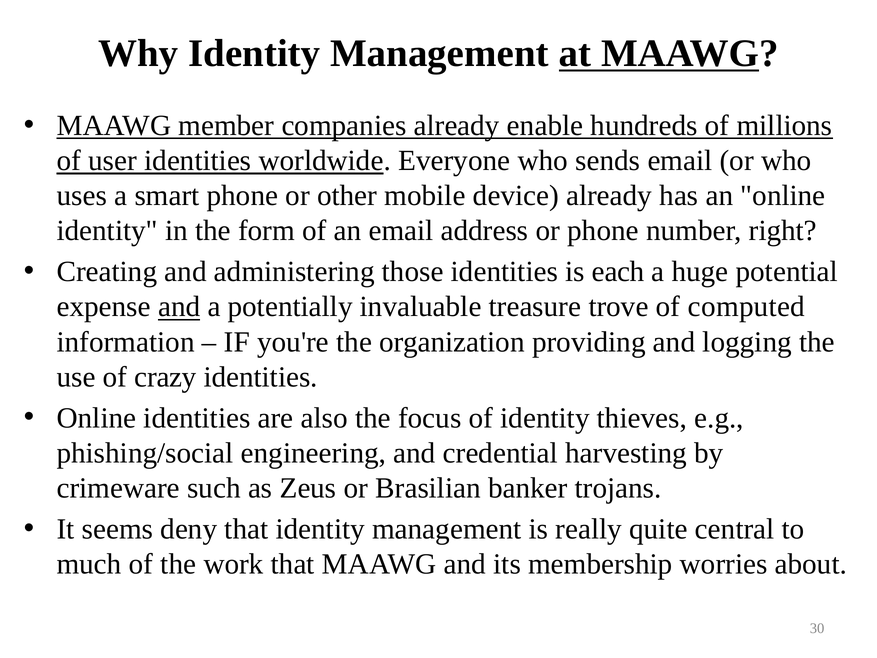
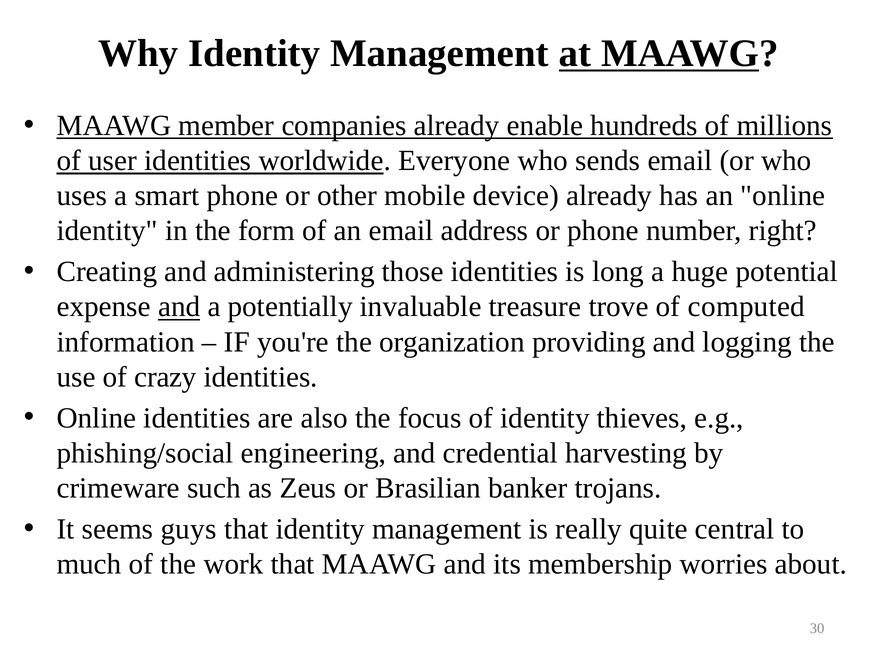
each: each -> long (618, 272)
deny: deny -> guys (189, 529)
